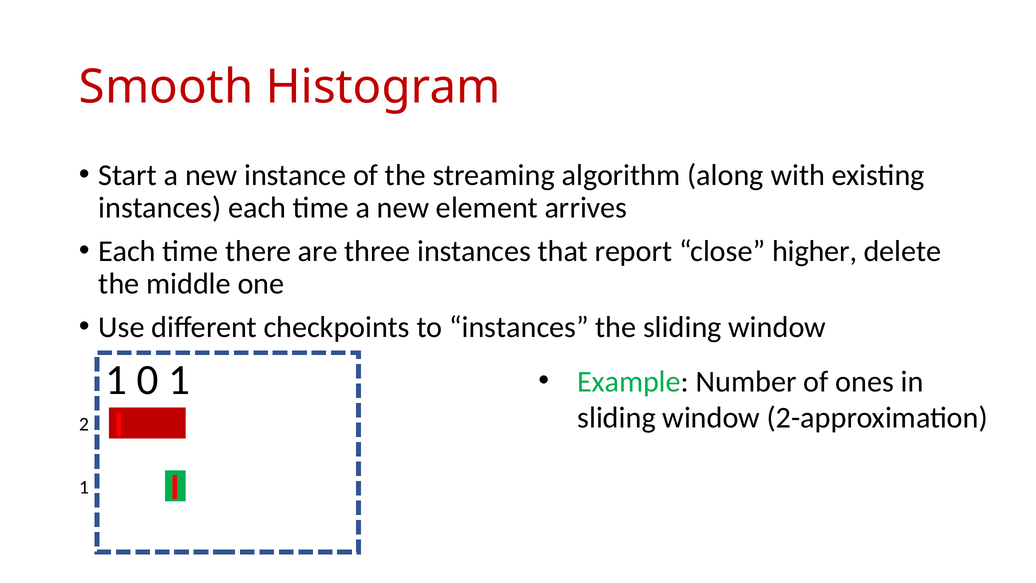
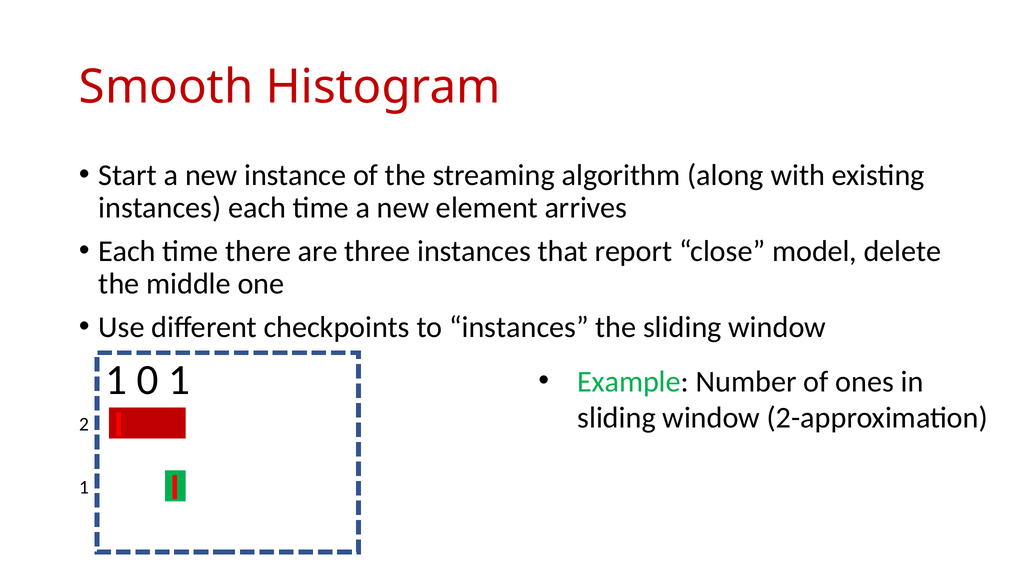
higher: higher -> model (815, 251)
